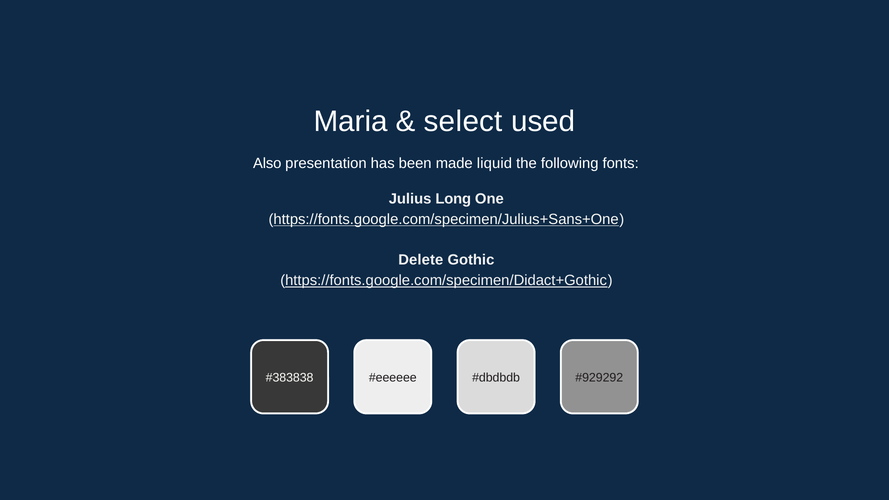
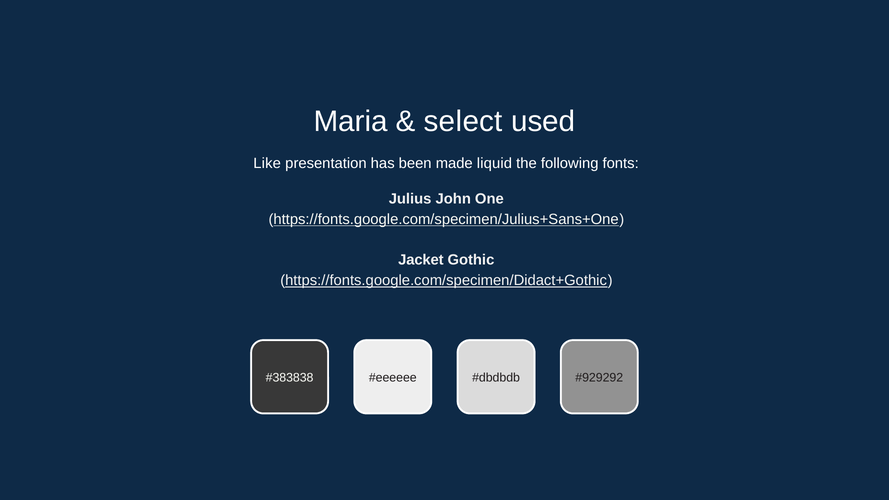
Also: Also -> Like (267, 163)
Long: Long -> John (453, 199)
Delete: Delete -> Jacket (421, 260)
